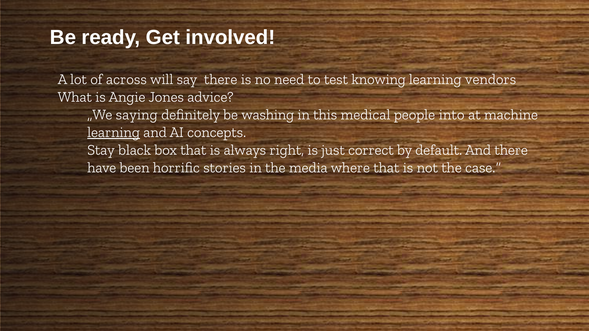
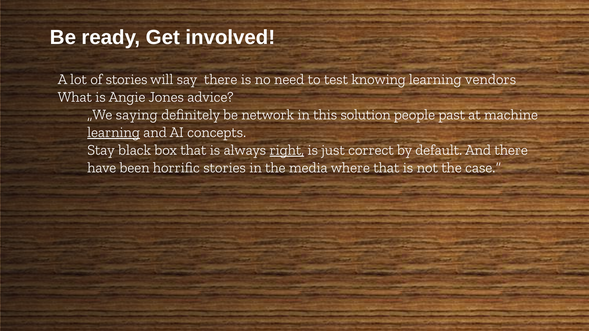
of across: across -> stories (127, 79)
washing: washing -> network (268, 115)
medical: medical -> solution (366, 115)
into: into -> past (452, 115)
right underline: none -> present (287, 150)
